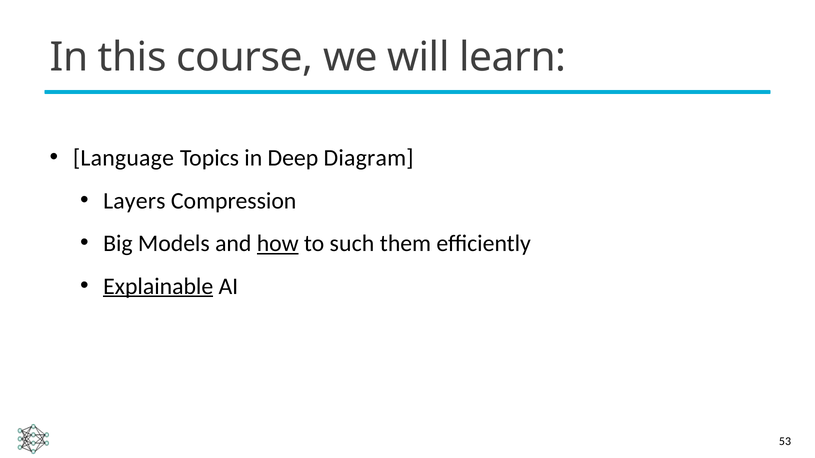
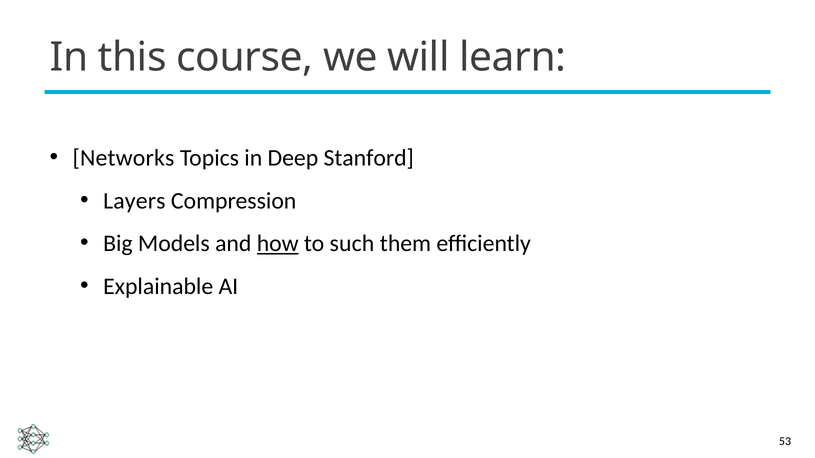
Language: Language -> Networks (123, 158)
Diagram: Diagram -> Stanford (369, 158)
Explainable underline: present -> none (158, 286)
